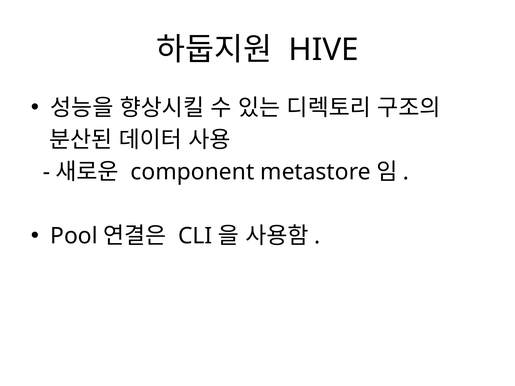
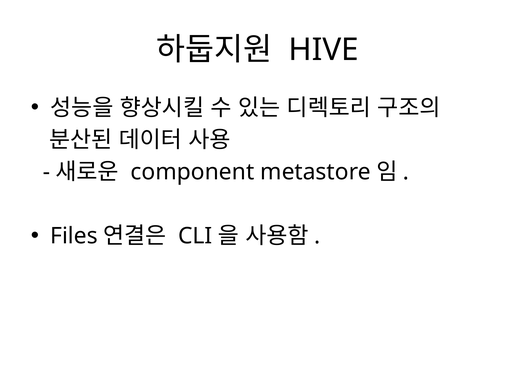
Pool: Pool -> Files (74, 236)
